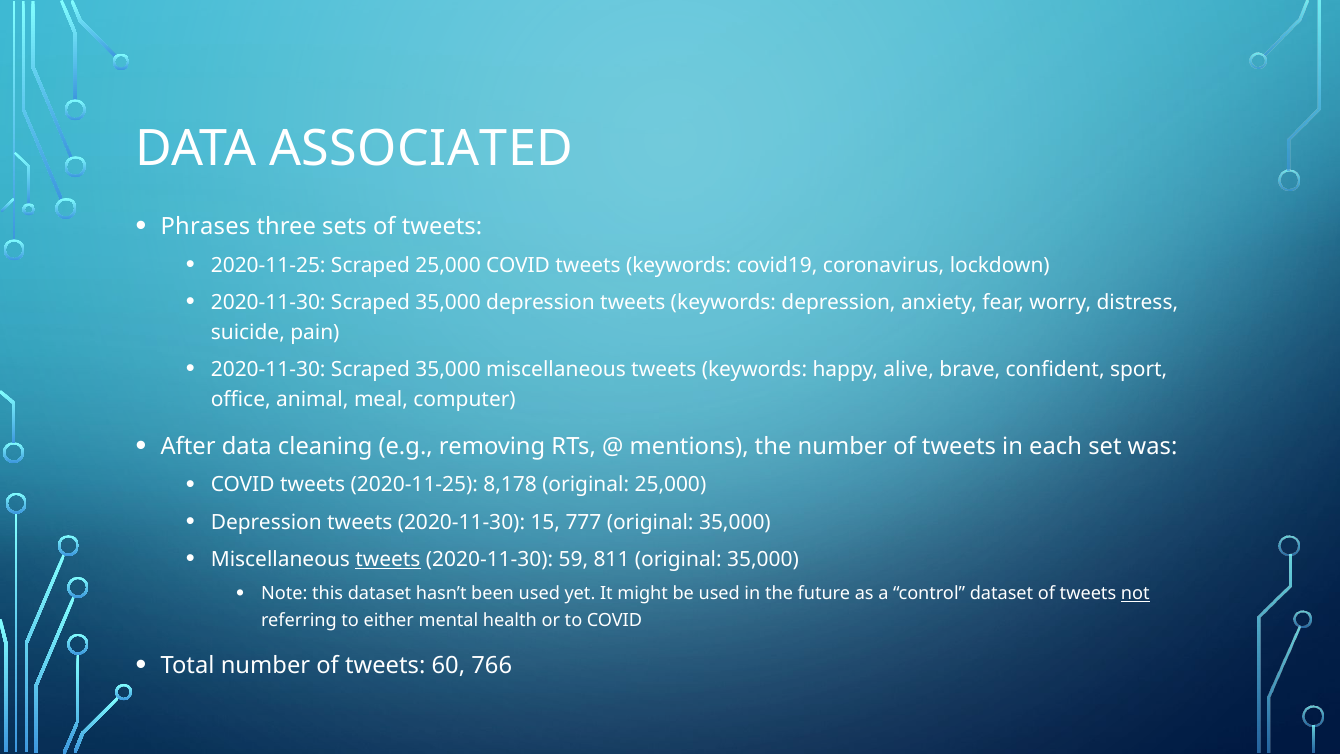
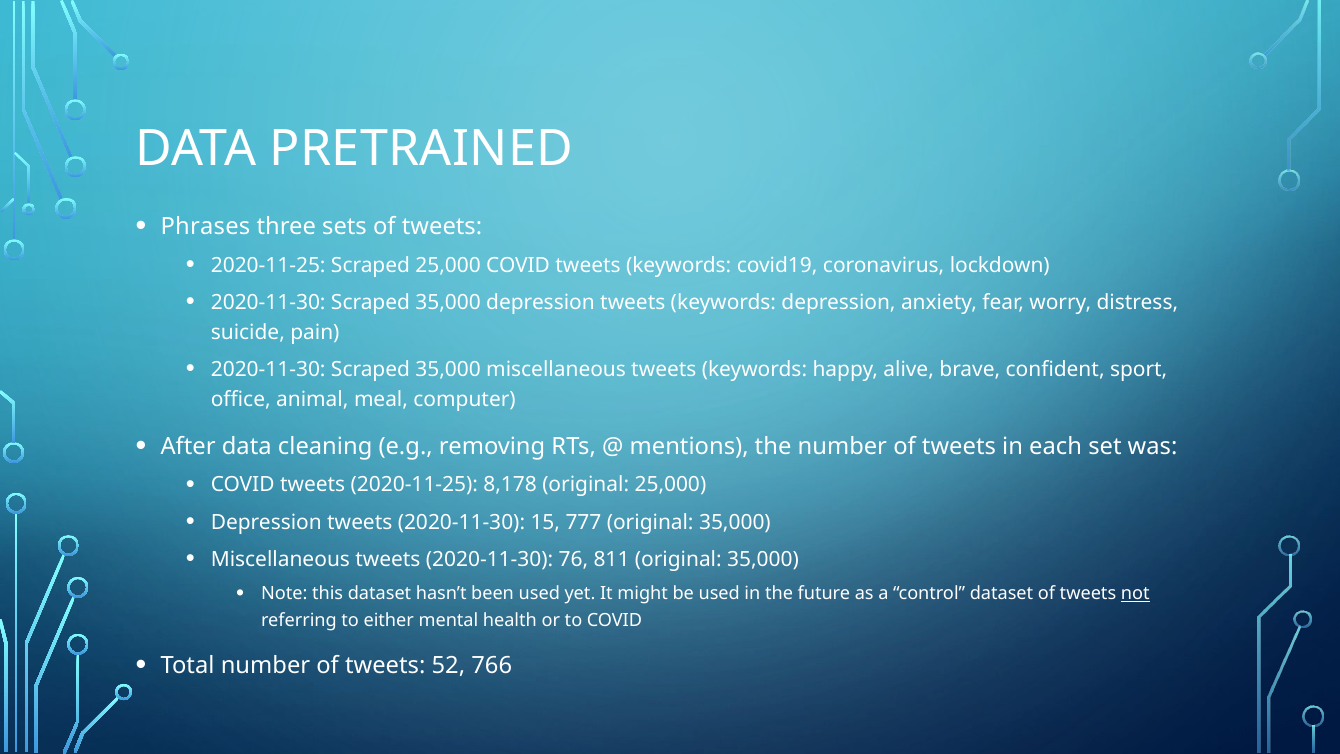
ASSOCIATED: ASSOCIATED -> PRETRAINED (421, 149)
tweets underline: present -> none (388, 559)
59: 59 -> 76 (573, 559)
60: 60 -> 52 (448, 665)
